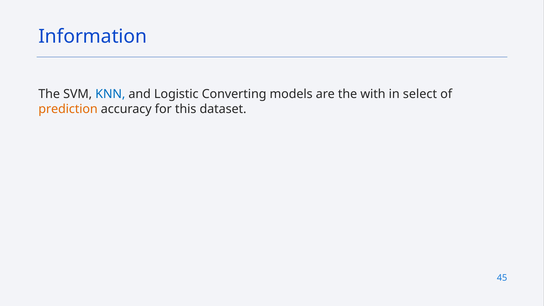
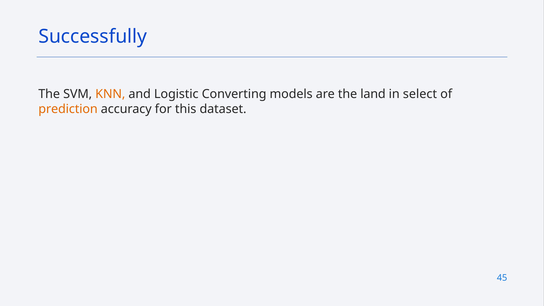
Information: Information -> Successfully (93, 36)
KNN colour: blue -> orange (110, 94)
with: with -> land (373, 94)
